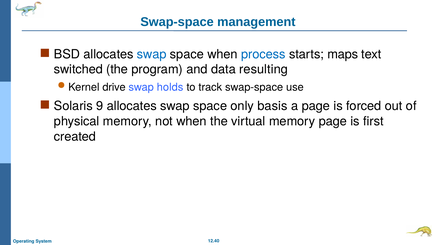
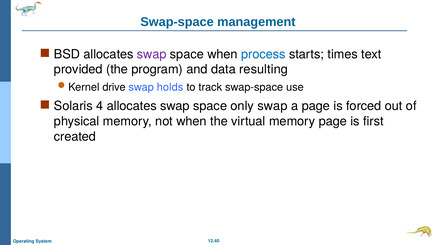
swap colour: blue -> purple (152, 54)
maps: maps -> times (343, 54)
switched: switched -> provided (78, 70)
9: 9 -> 4 (100, 106)
only basis: basis -> swap (272, 106)
